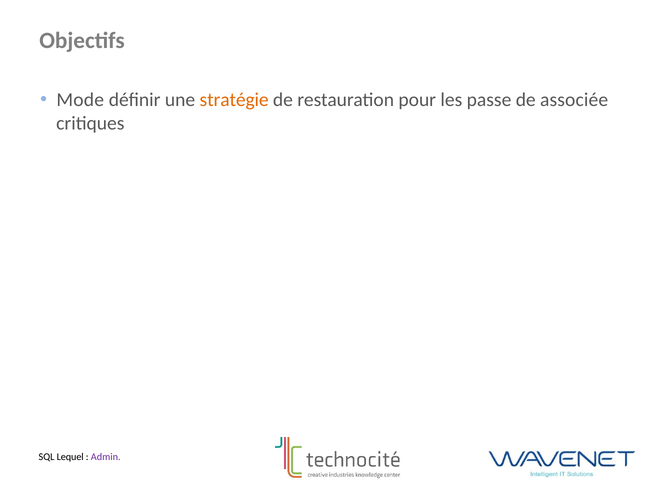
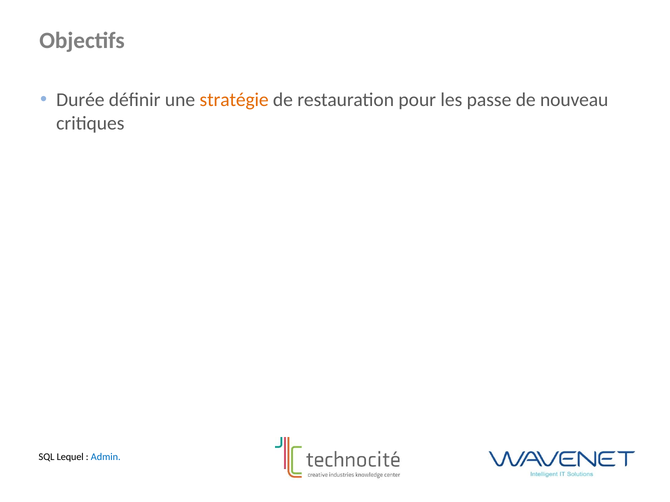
Mode: Mode -> Durée (80, 100)
associée: associée -> nouveau (574, 100)
Admin colour: purple -> blue (106, 457)
